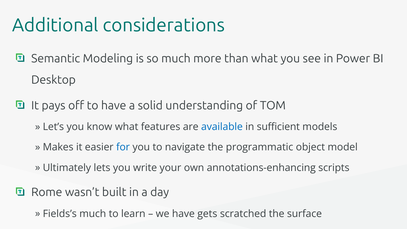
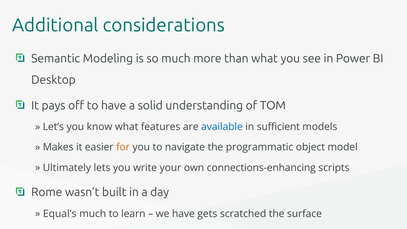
for colour: blue -> orange (123, 147)
annotations-enhancing: annotations-enhancing -> connections-enhancing (261, 168)
Fields’s: Fields’s -> Equal’s (60, 214)
